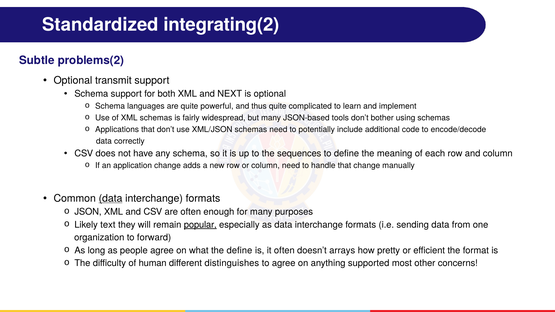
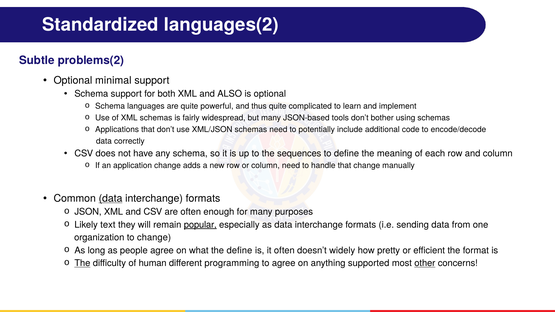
integrating(2: integrating(2 -> languages(2 (221, 25)
transmit: transmit -> minimal (113, 80)
NEXT: NEXT -> ALSO (230, 94)
to forward: forward -> change (154, 238)
arrays: arrays -> widely (342, 251)
The underline: none -> present (82, 263)
distinguishes: distinguishes -> programming (232, 263)
other underline: none -> present (425, 263)
